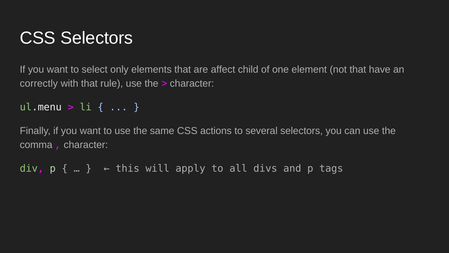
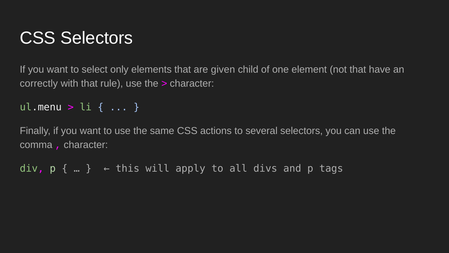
affect: affect -> given (223, 70)
